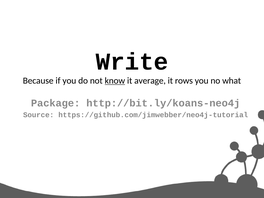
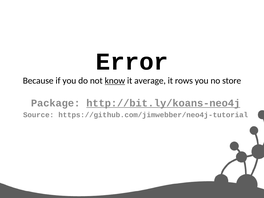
Write: Write -> Error (132, 62)
what: what -> store (232, 81)
http://bit.ly/koans-neo4j underline: none -> present (163, 103)
